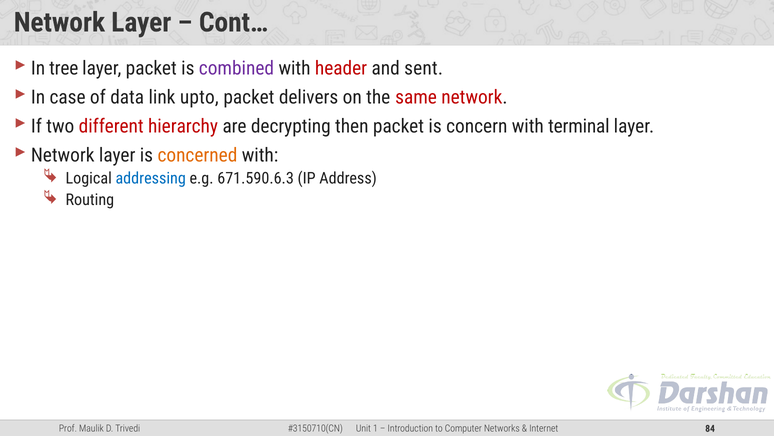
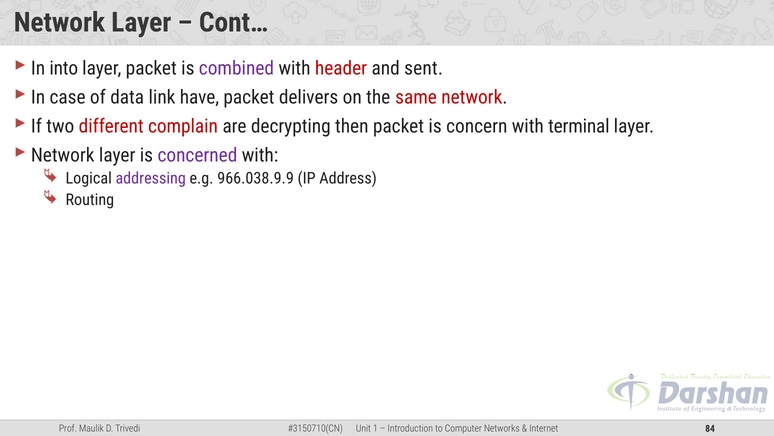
tree: tree -> into (64, 68)
upto: upto -> have (199, 97)
hierarchy: hierarchy -> complain (183, 126)
concerned colour: orange -> purple (197, 155)
addressing colour: blue -> purple (151, 178)
671.590.6.3: 671.590.6.3 -> 966.038.9.9 (256, 178)
